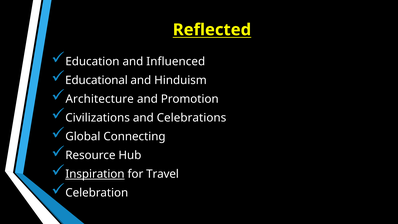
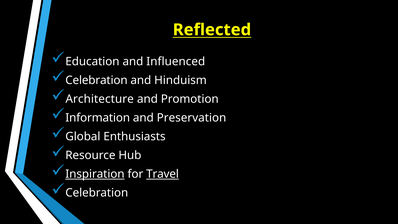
Educational: Educational -> Celebration (96, 80)
Civilizations: Civilizations -> Information (98, 118)
Celebrations: Celebrations -> Preservation (192, 118)
Connecting: Connecting -> Enthusiasts (134, 136)
Travel underline: none -> present (163, 174)
